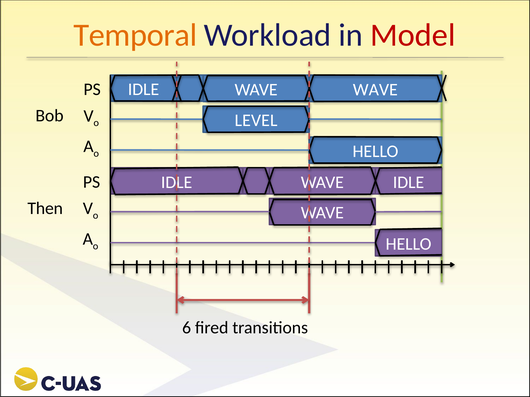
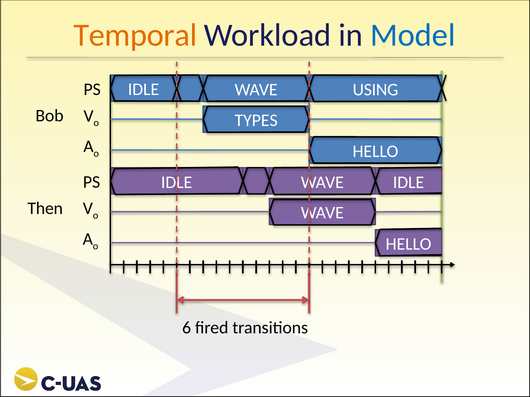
Model colour: red -> blue (413, 35)
WAVE: WAVE -> USING (375, 90)
LEVEL: LEVEL -> TYPES (256, 121)
